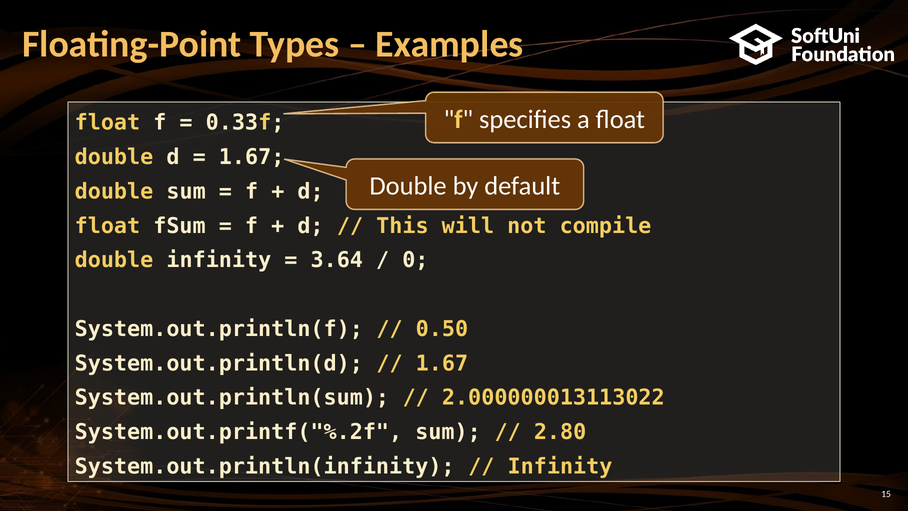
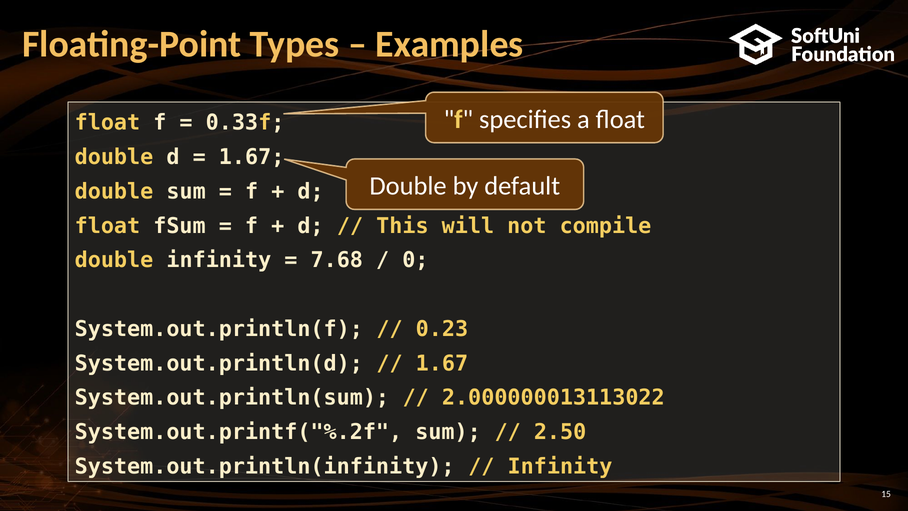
3.64: 3.64 -> 7.68 (337, 260)
0.50: 0.50 -> 0.23 (442, 329)
2.80: 2.80 -> 2.50 (560, 432)
